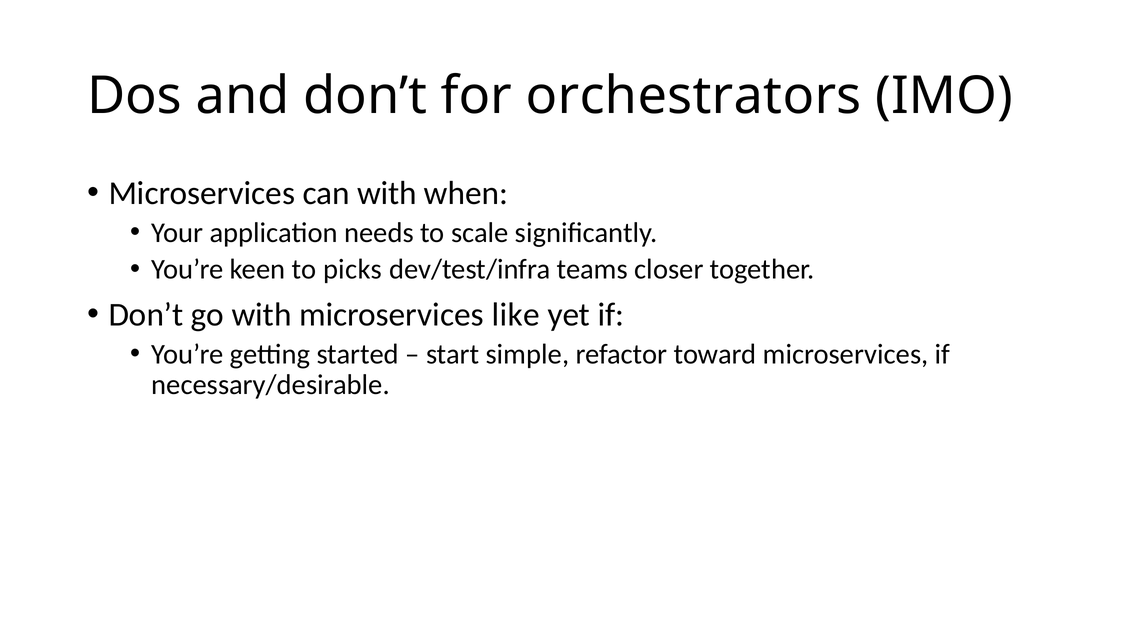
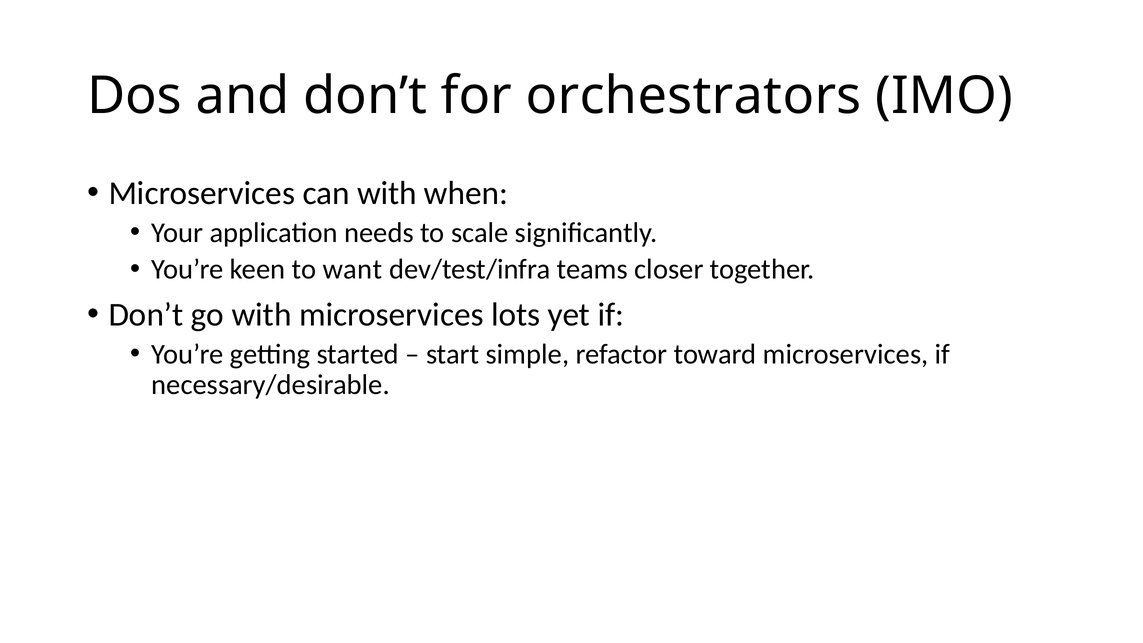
picks: picks -> want (353, 269)
like: like -> lots (516, 315)
